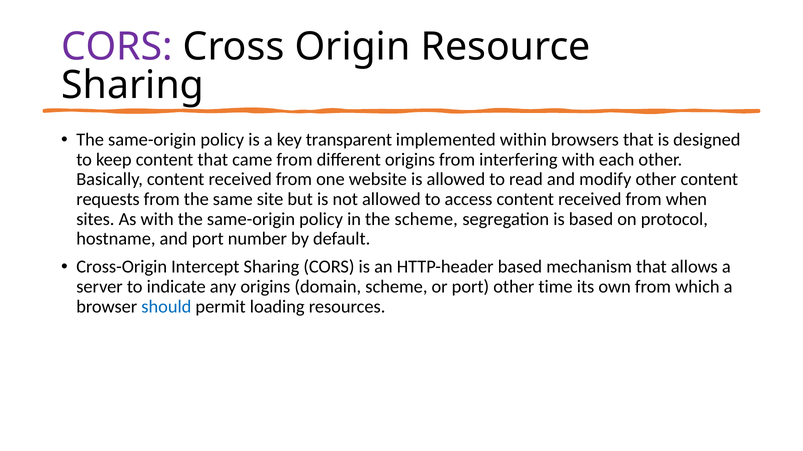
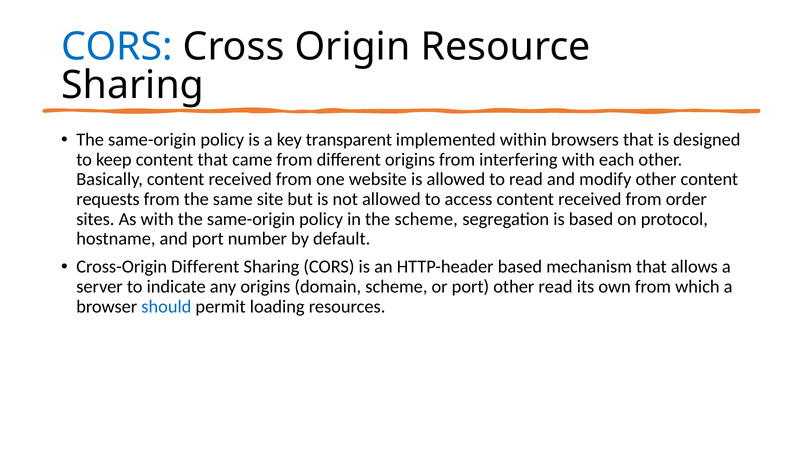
CORS colour: purple -> blue (117, 47)
when: when -> order (686, 199)
Cross-Origin Intercept: Intercept -> Different (205, 267)
other time: time -> read (556, 287)
